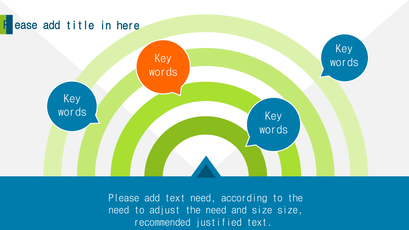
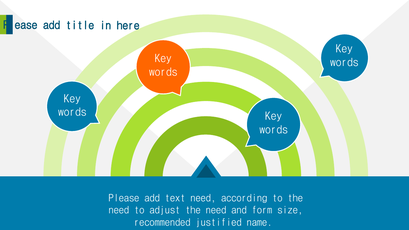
and size: size -> form (262, 210)
justified text: text -> name (259, 223)
